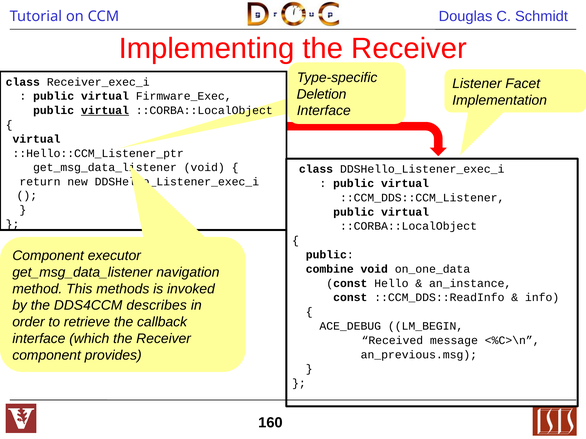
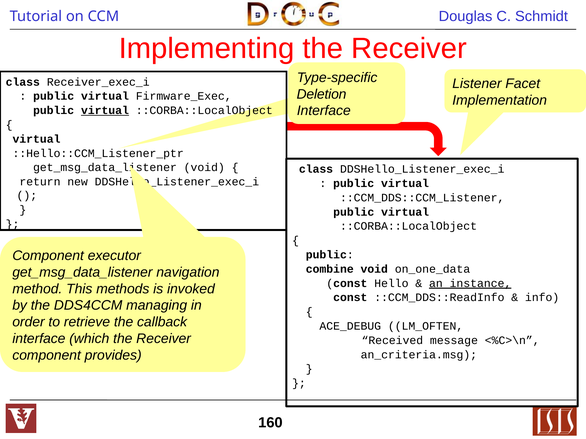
an_instance underline: none -> present (470, 284)
describes: describes -> managing (157, 306)
LM_BEGIN: LM_BEGIN -> LM_OFTEN (426, 326)
an_previous.msg: an_previous.msg -> an_criteria.msg (419, 355)
